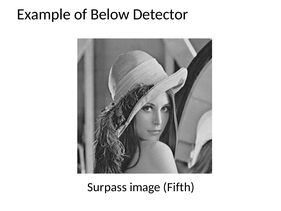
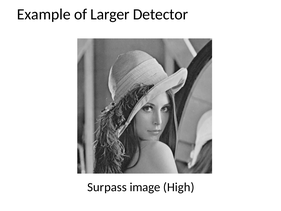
Below: Below -> Larger (110, 14)
Fifth: Fifth -> High (179, 187)
